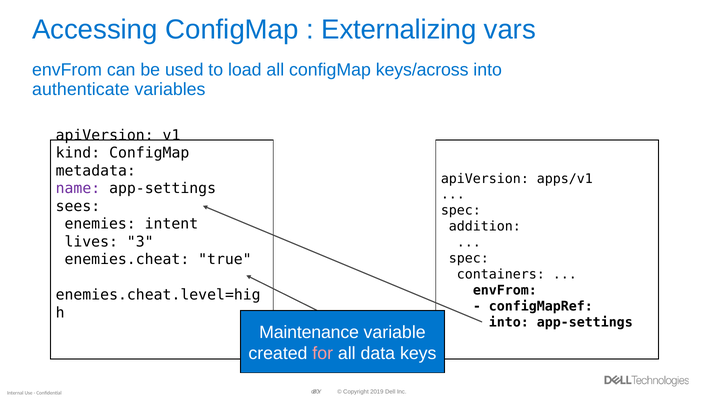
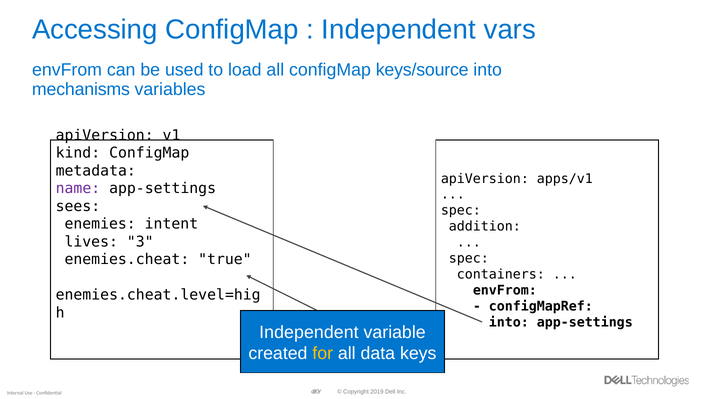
Externalizing: Externalizing -> Independent (399, 30)
keys/across: keys/across -> keys/source (422, 70)
authenticate: authenticate -> mechanisms (81, 89)
Maintenance: Maintenance -> Independent (309, 332)
for colour: pink -> yellow (323, 353)
